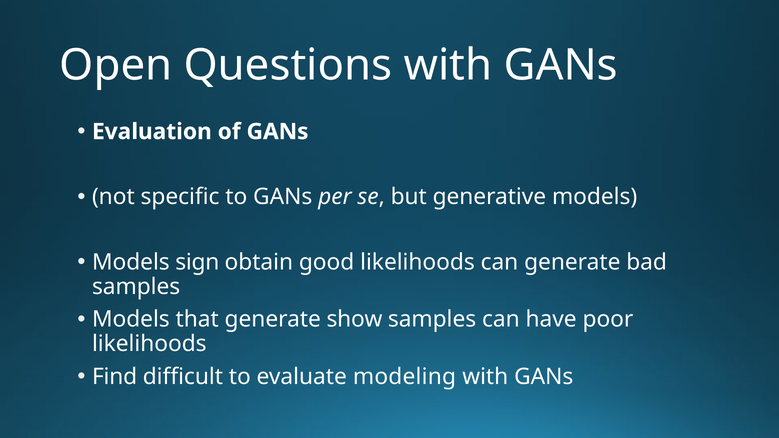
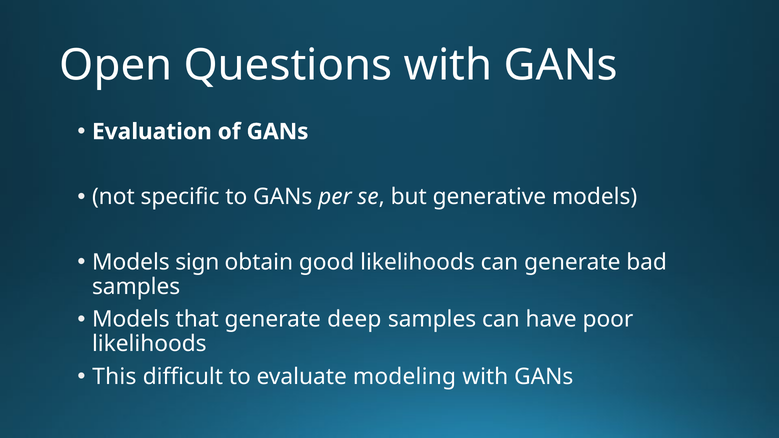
show: show -> deep (354, 320)
Find: Find -> This (114, 377)
